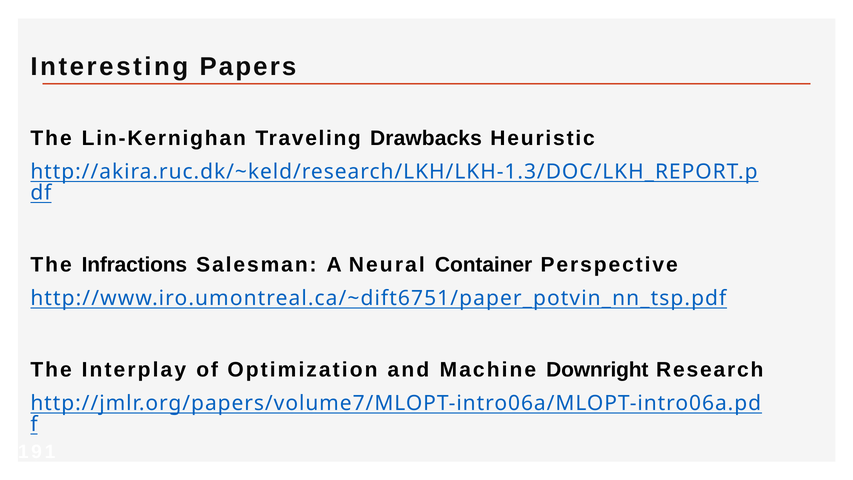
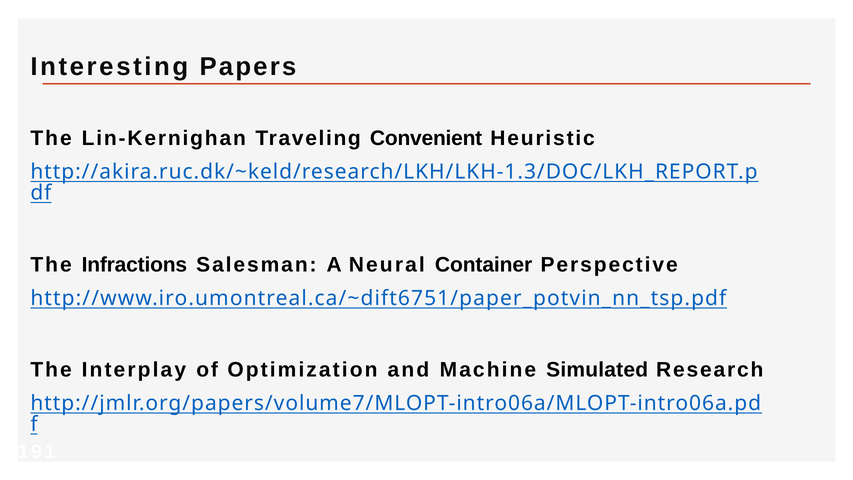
Drawbacks: Drawbacks -> Convenient (426, 138)
Downright: Downright -> Simulated (597, 370)
